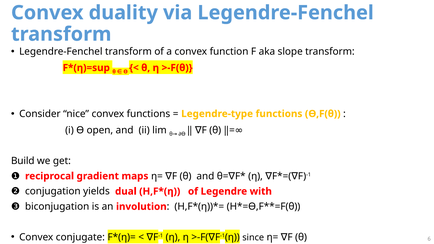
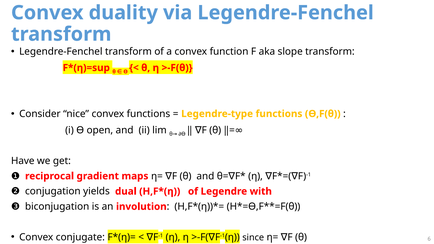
Build: Build -> Have (23, 161)
